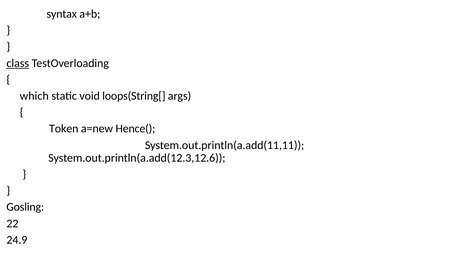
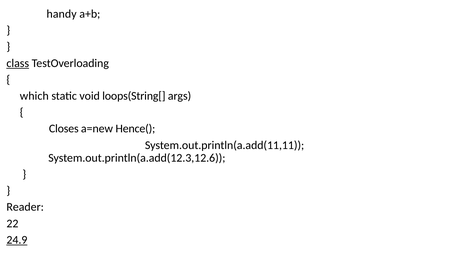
syntax: syntax -> handy (62, 14)
Token: Token -> Closes (64, 129)
Gosling: Gosling -> Reader (25, 207)
24.9 underline: none -> present (17, 240)
